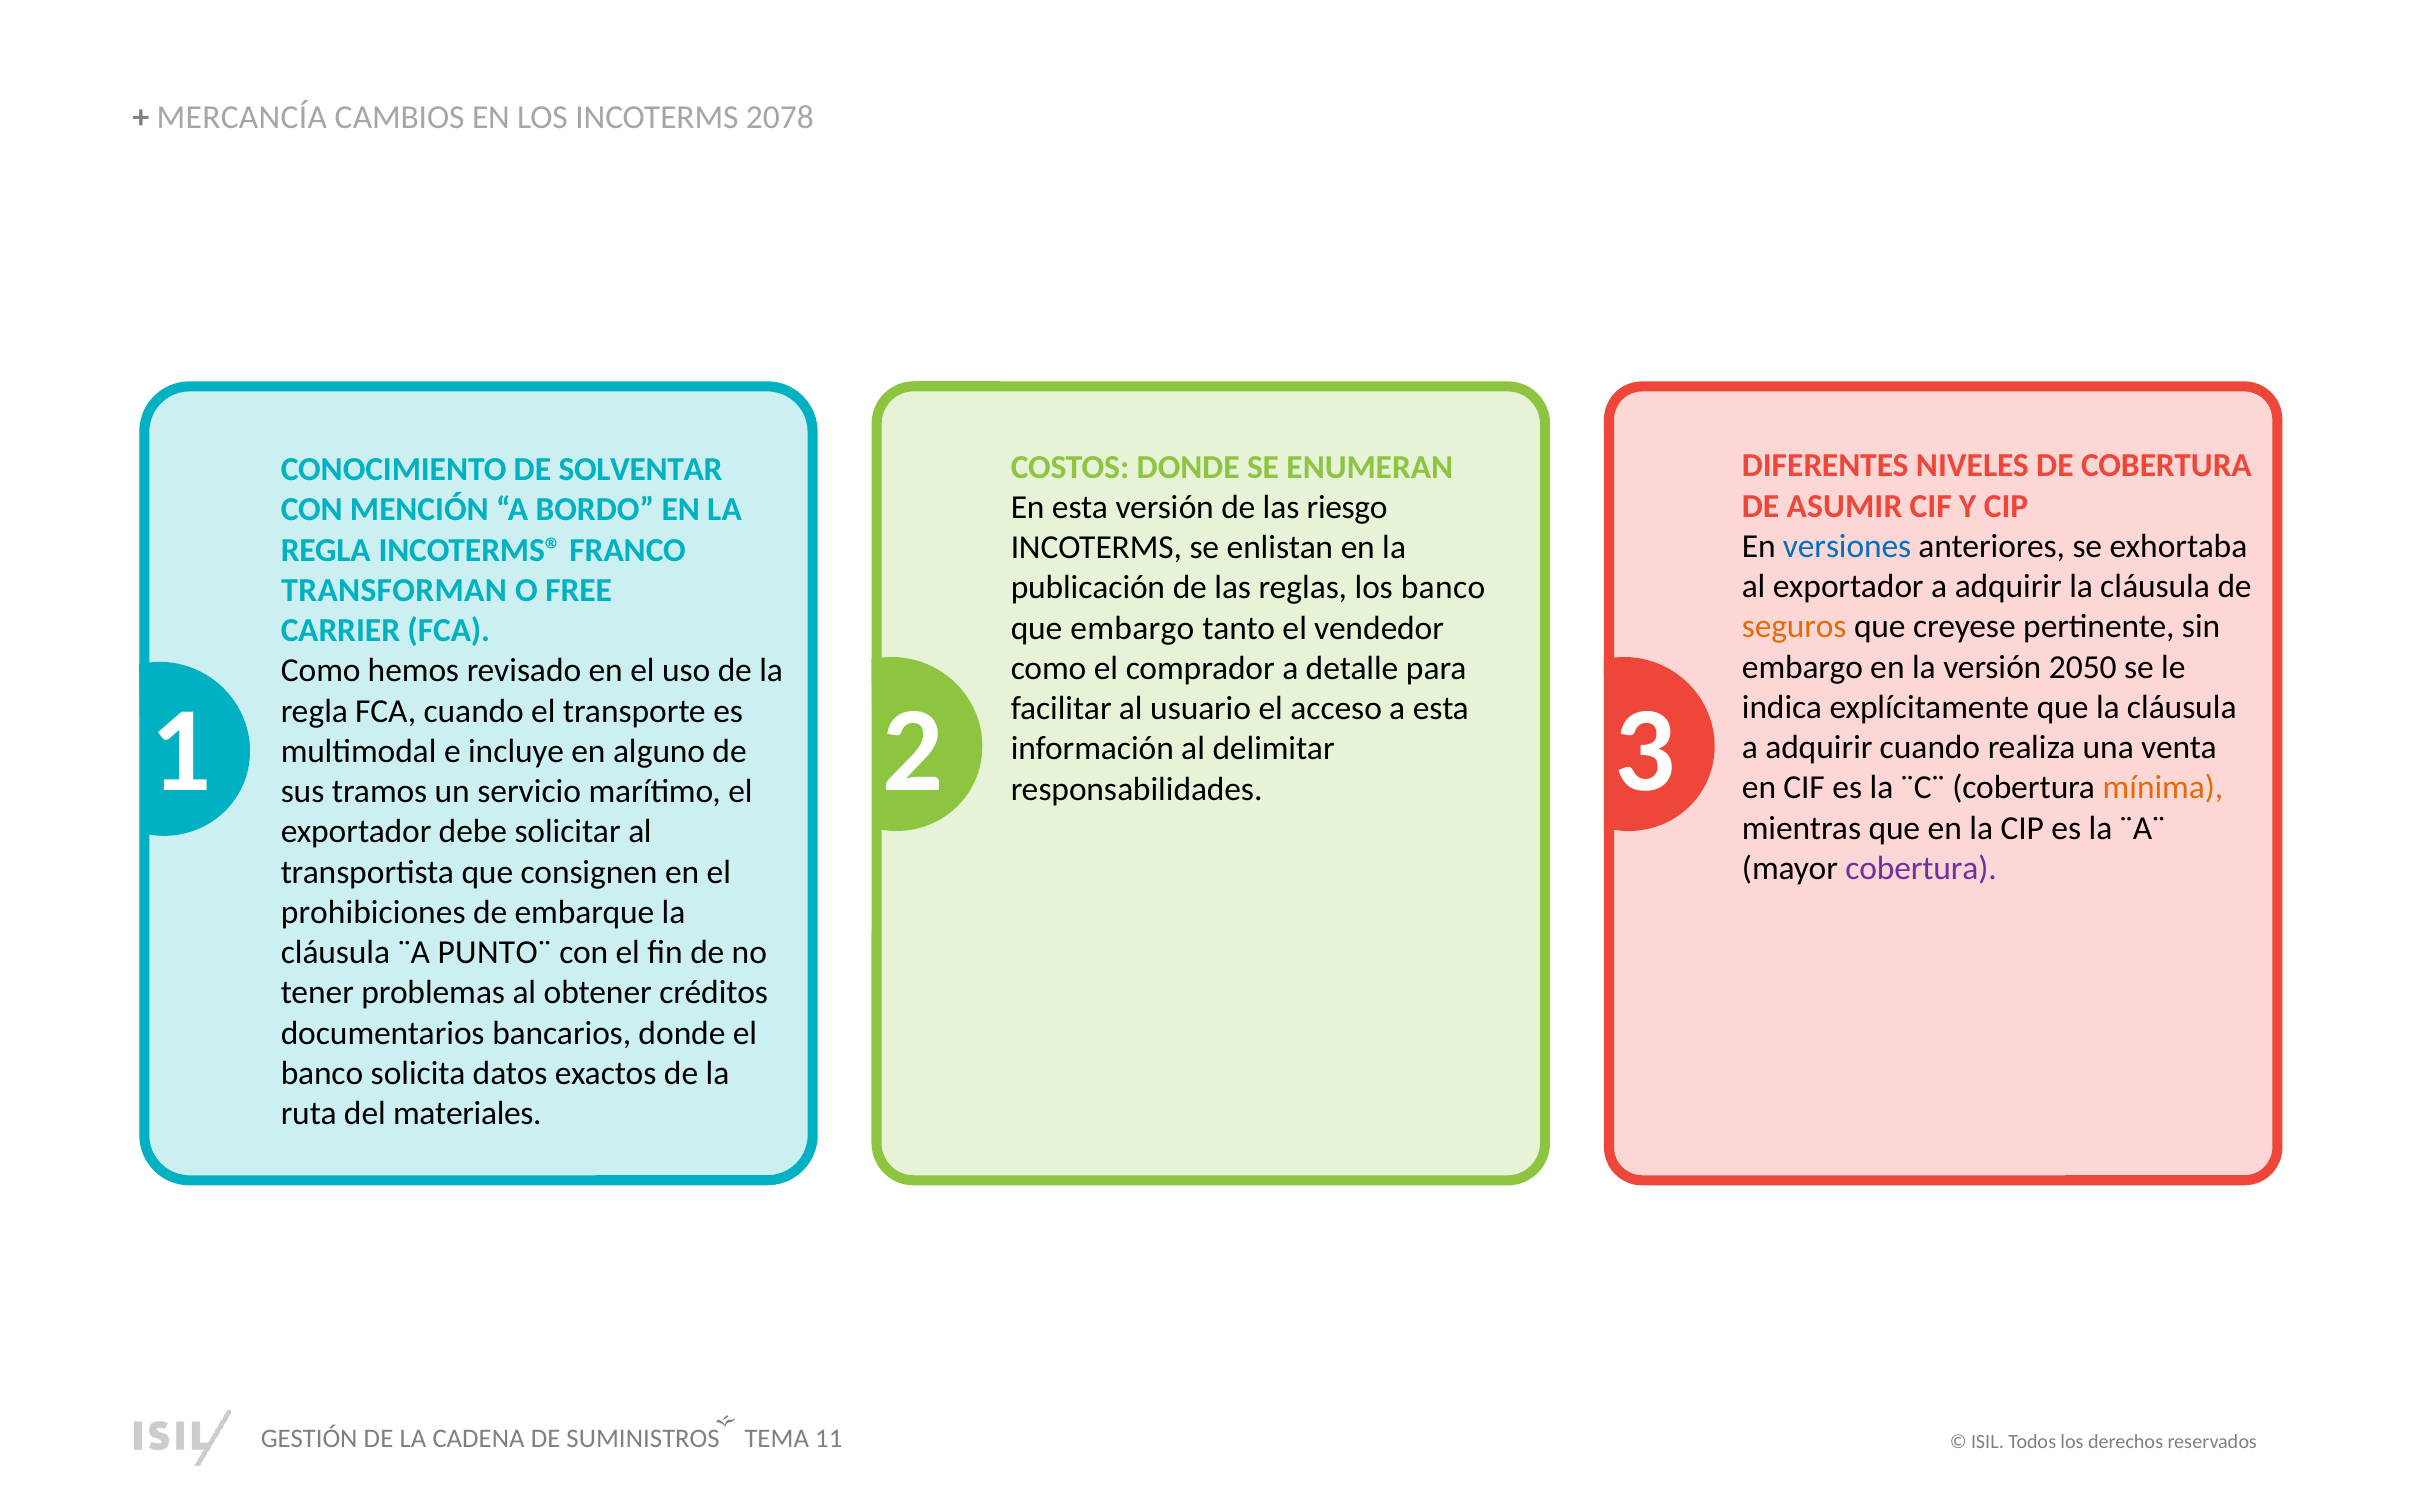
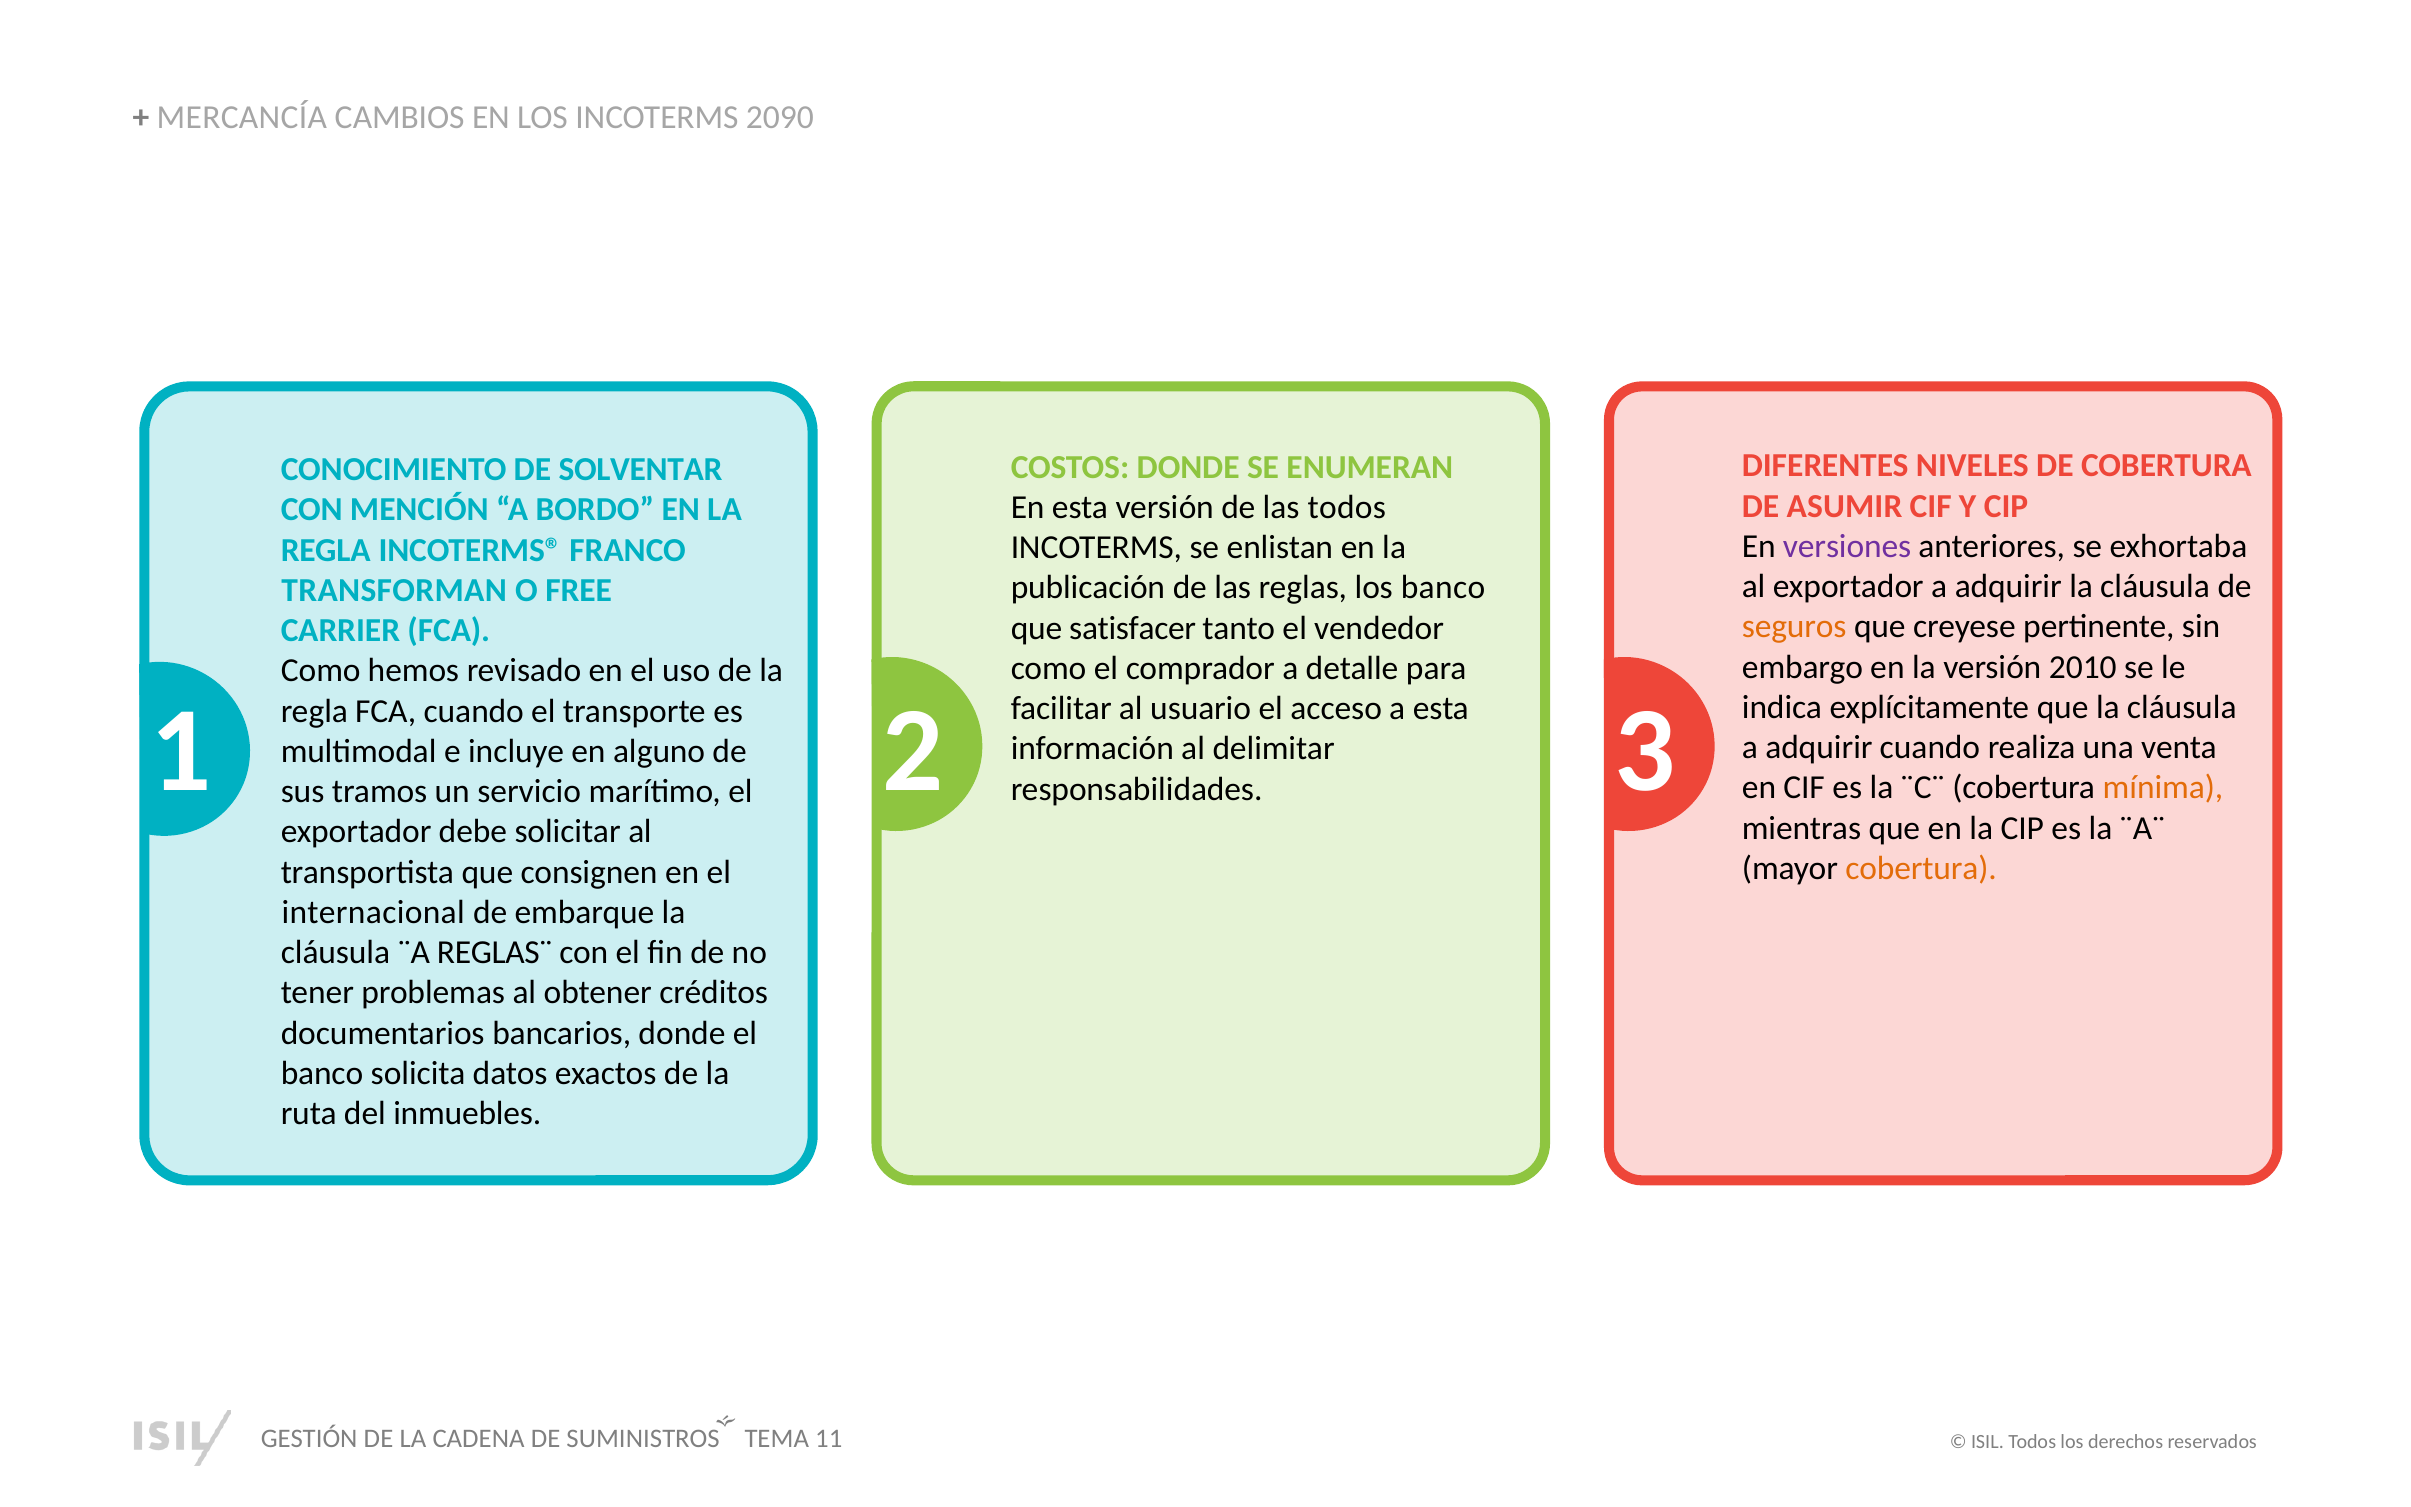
2078: 2078 -> 2090 (780, 117)
las riesgo: riesgo -> todos (1347, 507)
versiones colour: blue -> purple (1847, 546)
que embargo: embargo -> satisfacer (1133, 628)
2050: 2050 -> 2010 (2083, 667)
cobertura colour: purple -> orange (1921, 868)
prohibiciones: prohibiciones -> internacional (373, 912)
PUNTO¨: PUNTO¨ -> REGLAS¨ (495, 952)
materiales: materiales -> inmuebles (467, 1113)
